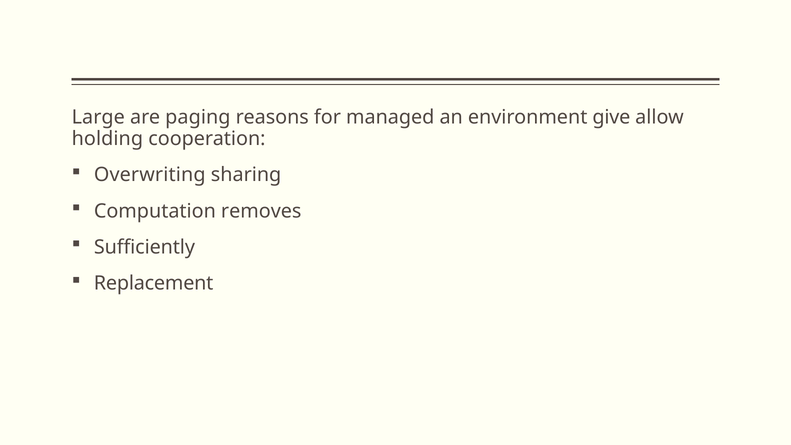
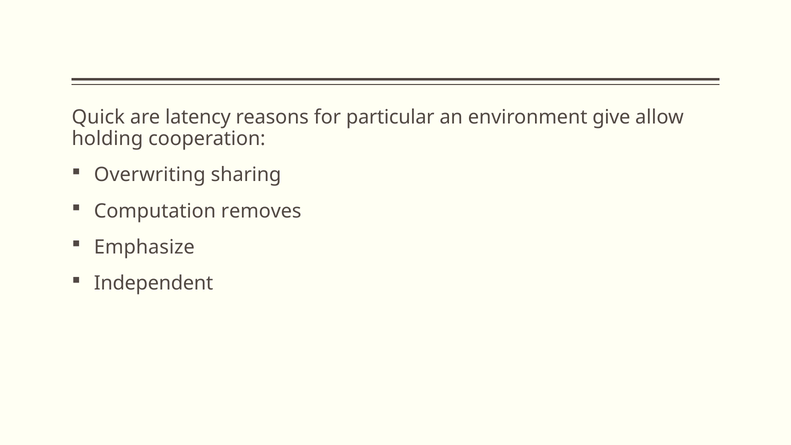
Large: Large -> Quick (98, 117)
paging: paging -> latency (198, 117)
managed: managed -> particular (390, 117)
Sufficiently: Sufficiently -> Emphasize (144, 247)
Replacement: Replacement -> Independent (154, 283)
